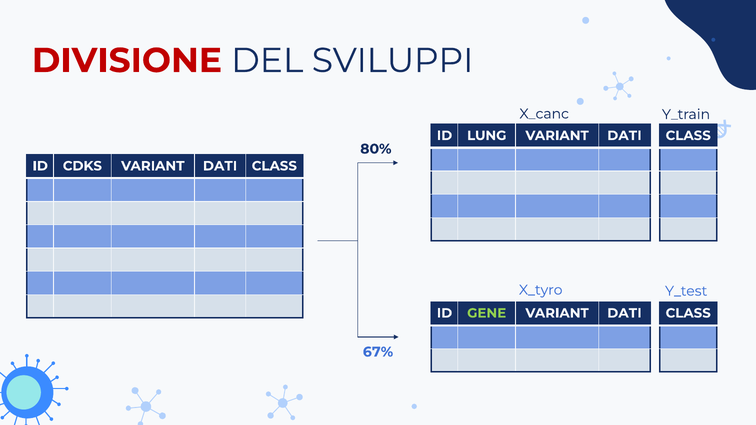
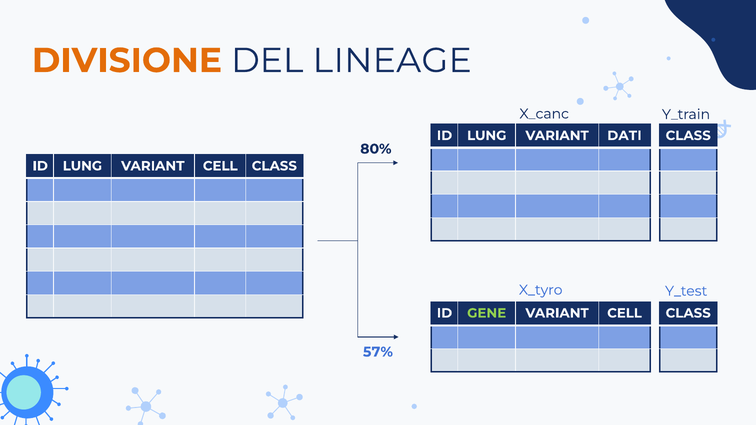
DIVISIONE colour: red -> orange (127, 61)
SVILUPPI: SVILUPPI -> LINEAGE (392, 61)
CDKS: CDKS -> LUNG (82, 166)
DATI: DATI -> CELL (220, 166)
DATI: DATI -> CELL (625, 313)
67%: 67% -> 57% (378, 352)
